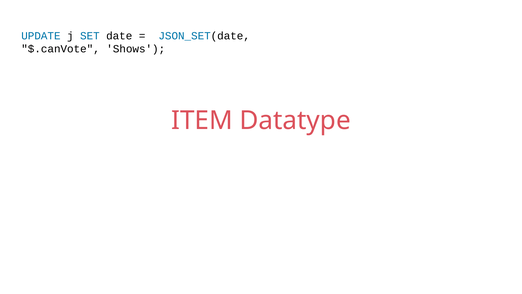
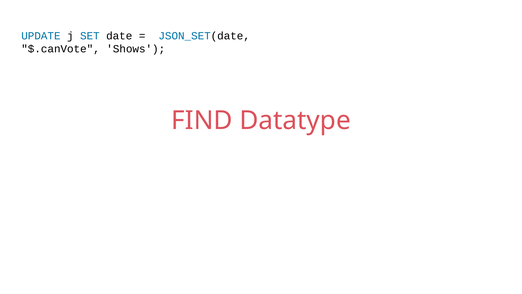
ITEM: ITEM -> FIND (202, 121)
